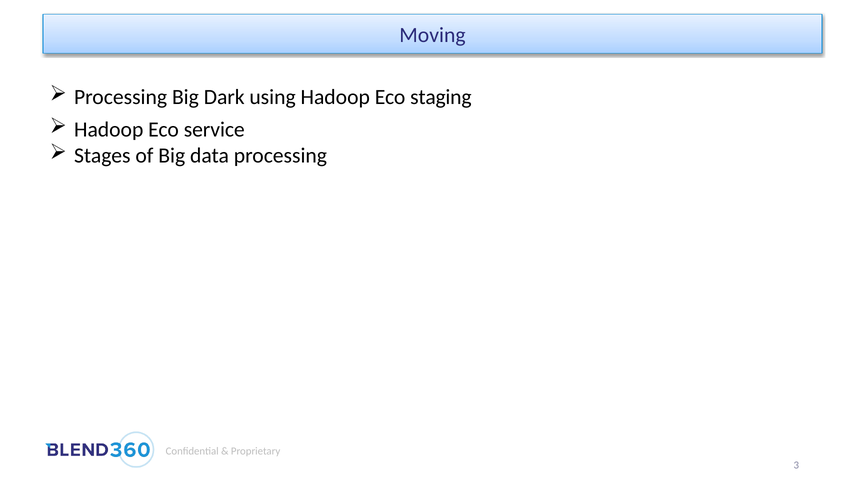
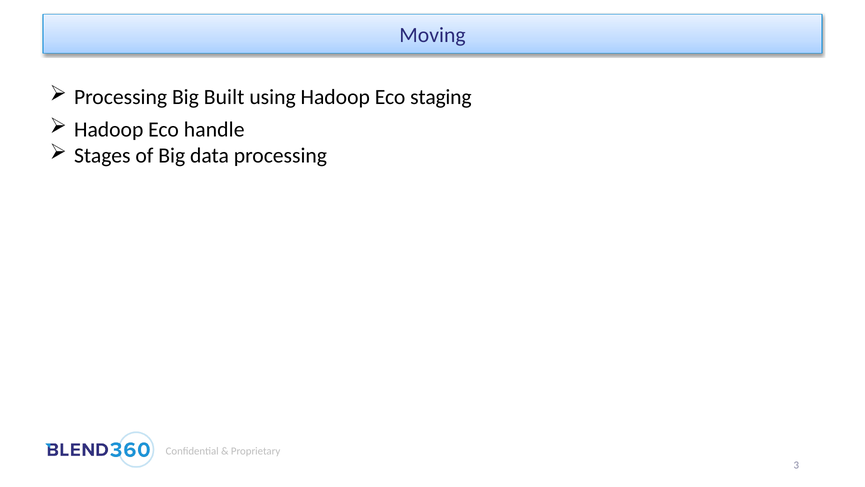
Dark: Dark -> Built (224, 97)
service: service -> handle (214, 129)
